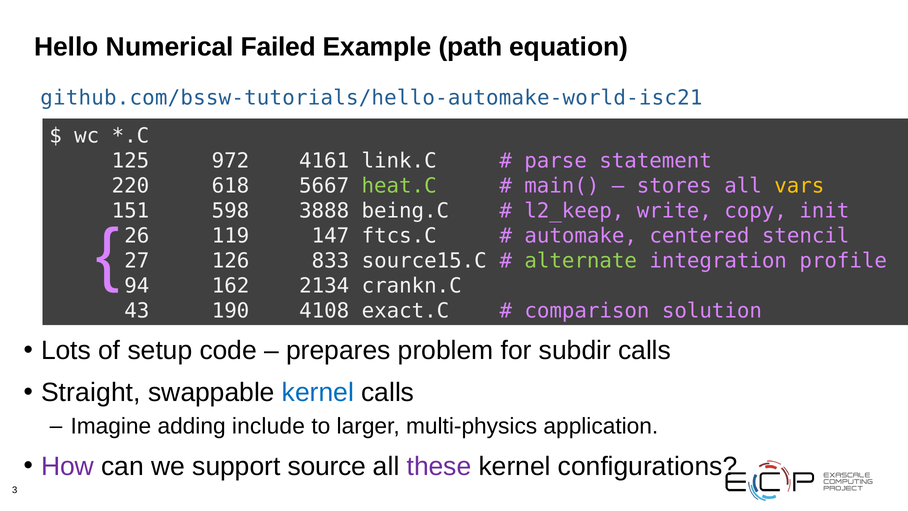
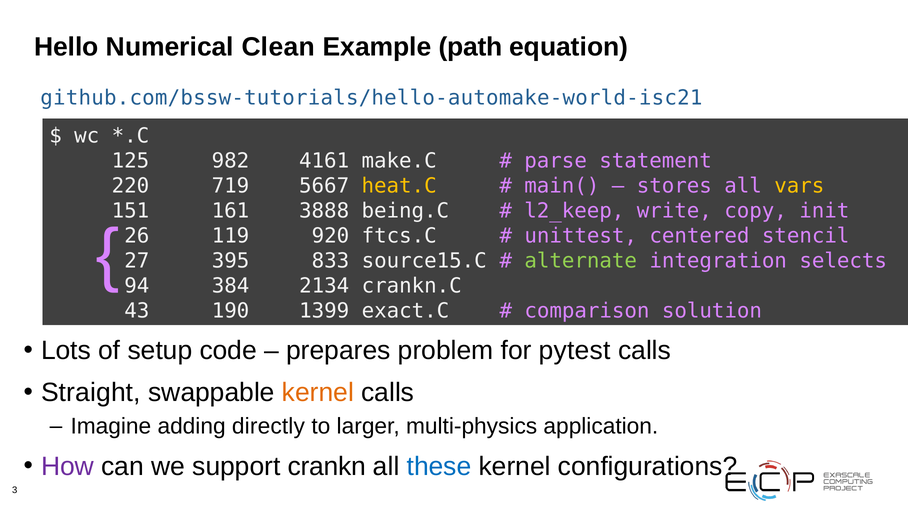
Failed: Failed -> Clean (278, 47)
972: 972 -> 982 (230, 161)
link.C: link.C -> make.C (399, 161)
618: 618 -> 719 (230, 186)
heat.C colour: light green -> yellow (399, 186)
598: 598 -> 161 (230, 211)
147: 147 -> 920 (330, 236)
automake: automake -> unittest (581, 236)
126: 126 -> 395 (231, 261)
profile: profile -> selects (843, 261)
162: 162 -> 384 (231, 286)
4108: 4108 -> 1399 (324, 311)
subdir: subdir -> pytest (575, 350)
kernel colour: blue -> orange (318, 392)
include: include -> directly (268, 426)
source: source -> crankn (327, 466)
these colour: purple -> blue (439, 466)
